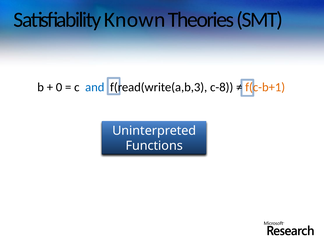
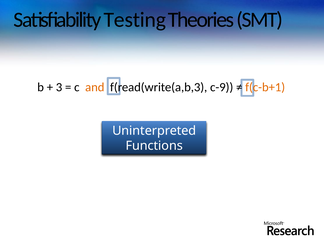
Known: Known -> Testing (135, 20)
0: 0 -> 3 (59, 87)
and colour: blue -> orange (95, 87)
c-8: c-8 -> c-9 (222, 87)
